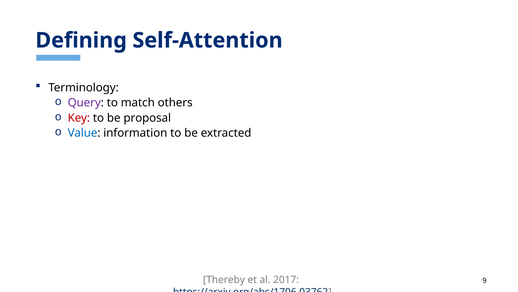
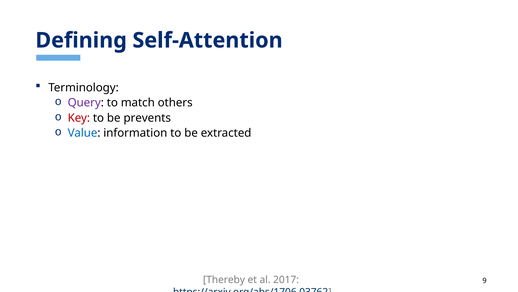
proposal: proposal -> prevents (147, 118)
